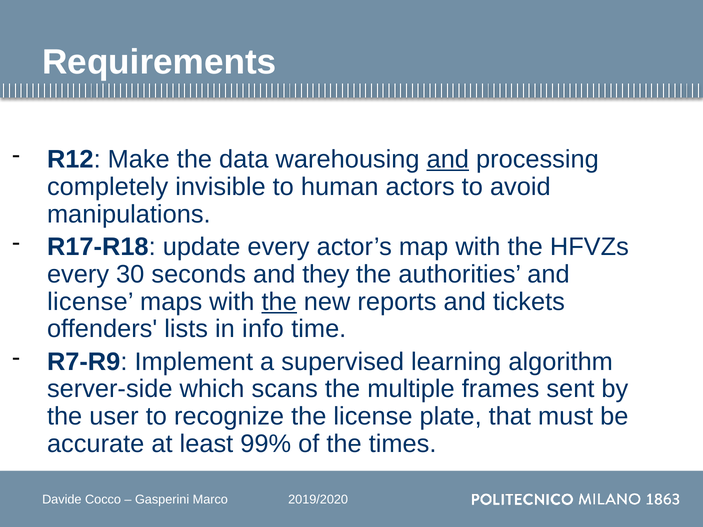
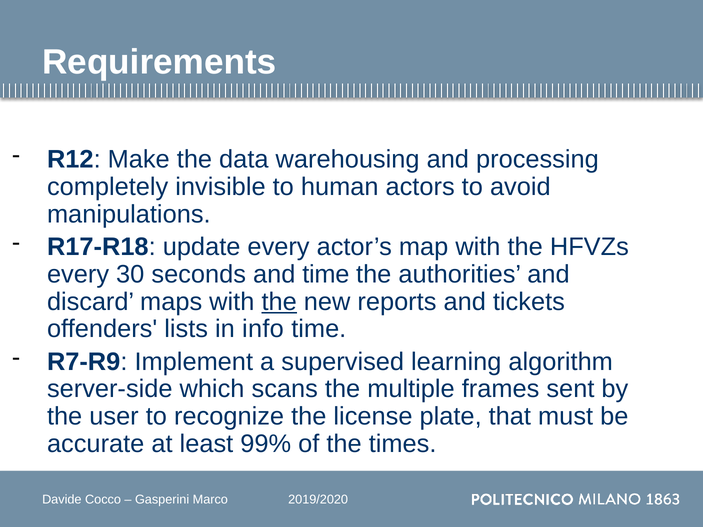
and underline: present -> none (448, 160)
and they: they -> time (326, 274)
license: license -> discard (91, 302)
